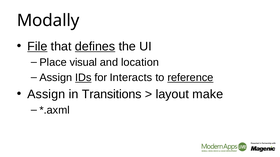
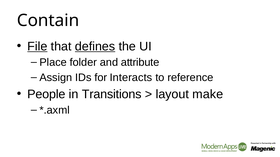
Modally: Modally -> Contain (48, 21)
visual: visual -> folder (83, 63)
location: location -> attribute (140, 63)
IDs underline: present -> none (83, 78)
reference underline: present -> none (190, 78)
Assign: Assign -> People (46, 94)
